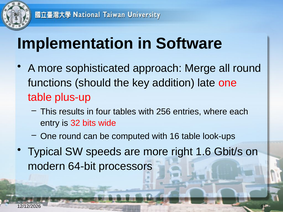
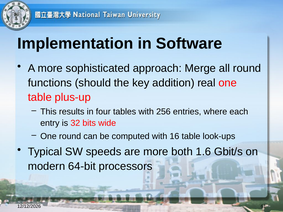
late: late -> real (206, 83)
right: right -> both (182, 152)
